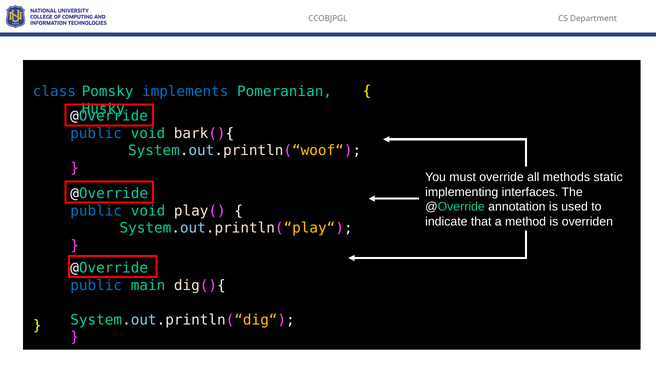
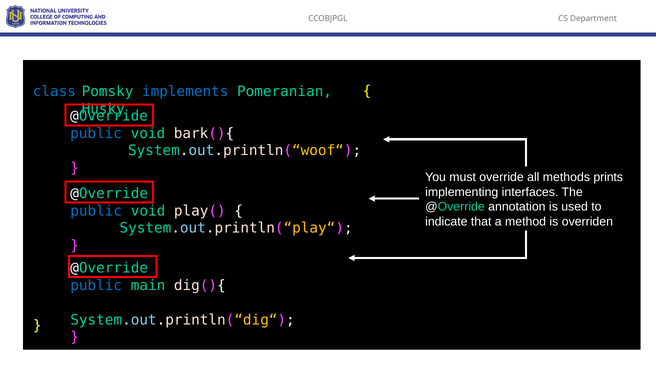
static: static -> prints (608, 177)
